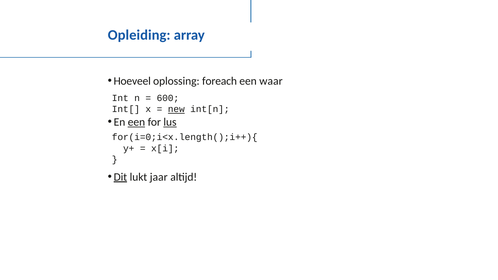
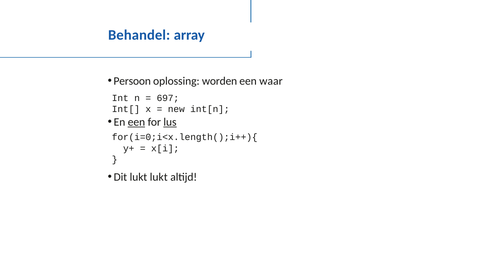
Opleiding: Opleiding -> Behandel (139, 35)
Hoeveel: Hoeveel -> Persoon (132, 81)
foreach: foreach -> worden (220, 81)
600: 600 -> 697 (168, 98)
new underline: present -> none (176, 109)
Dit underline: present -> none (120, 177)
lukt jaar: jaar -> lukt (159, 177)
